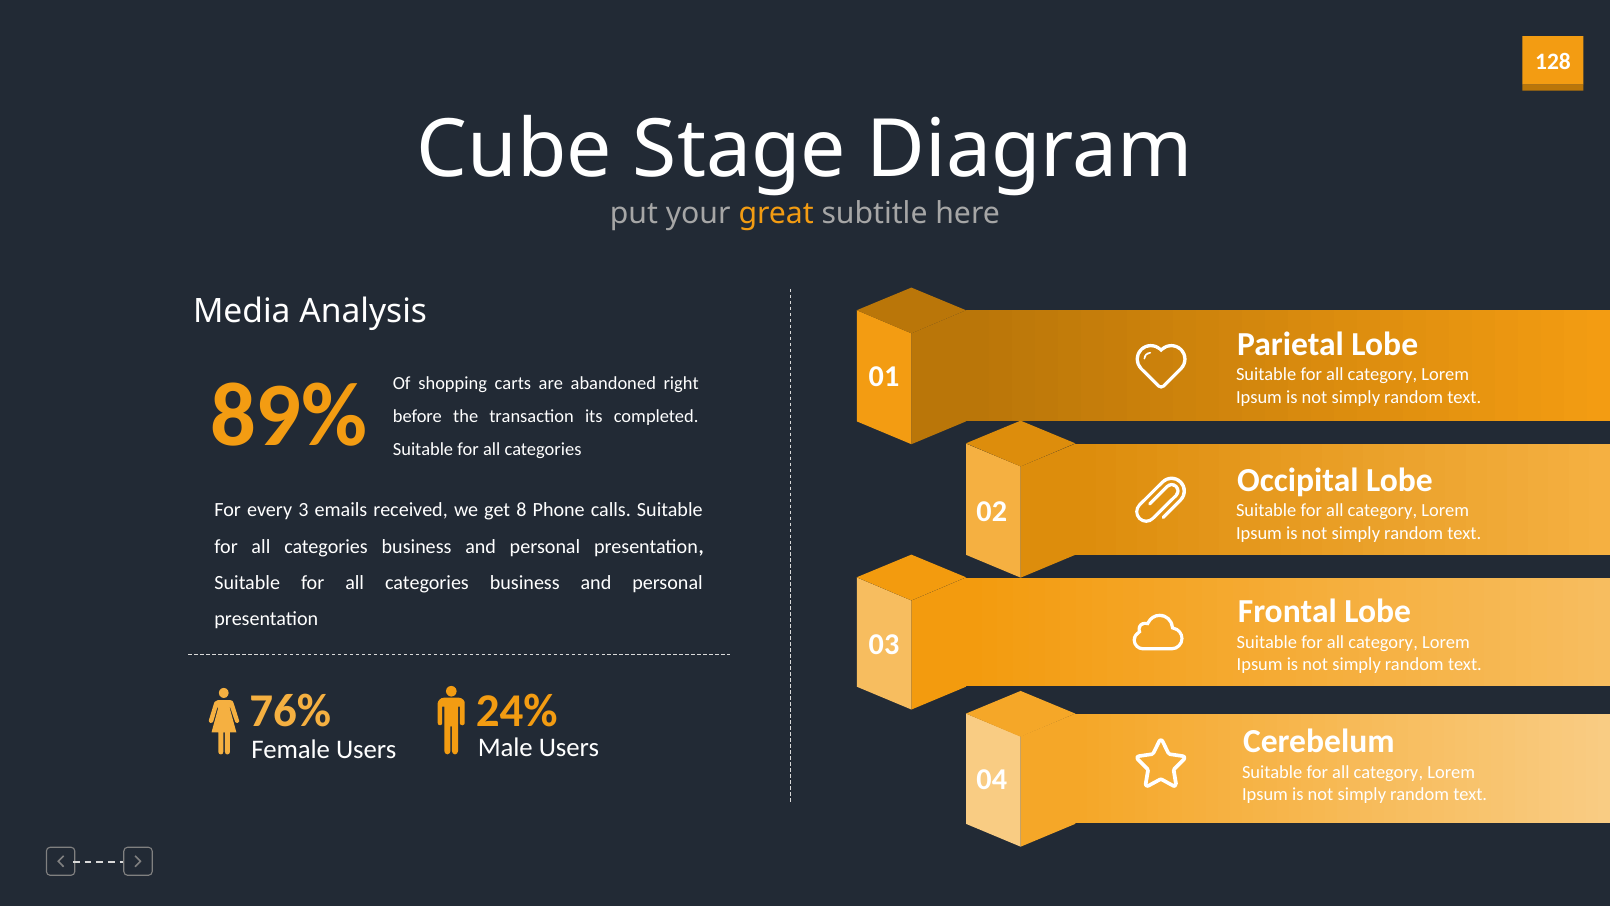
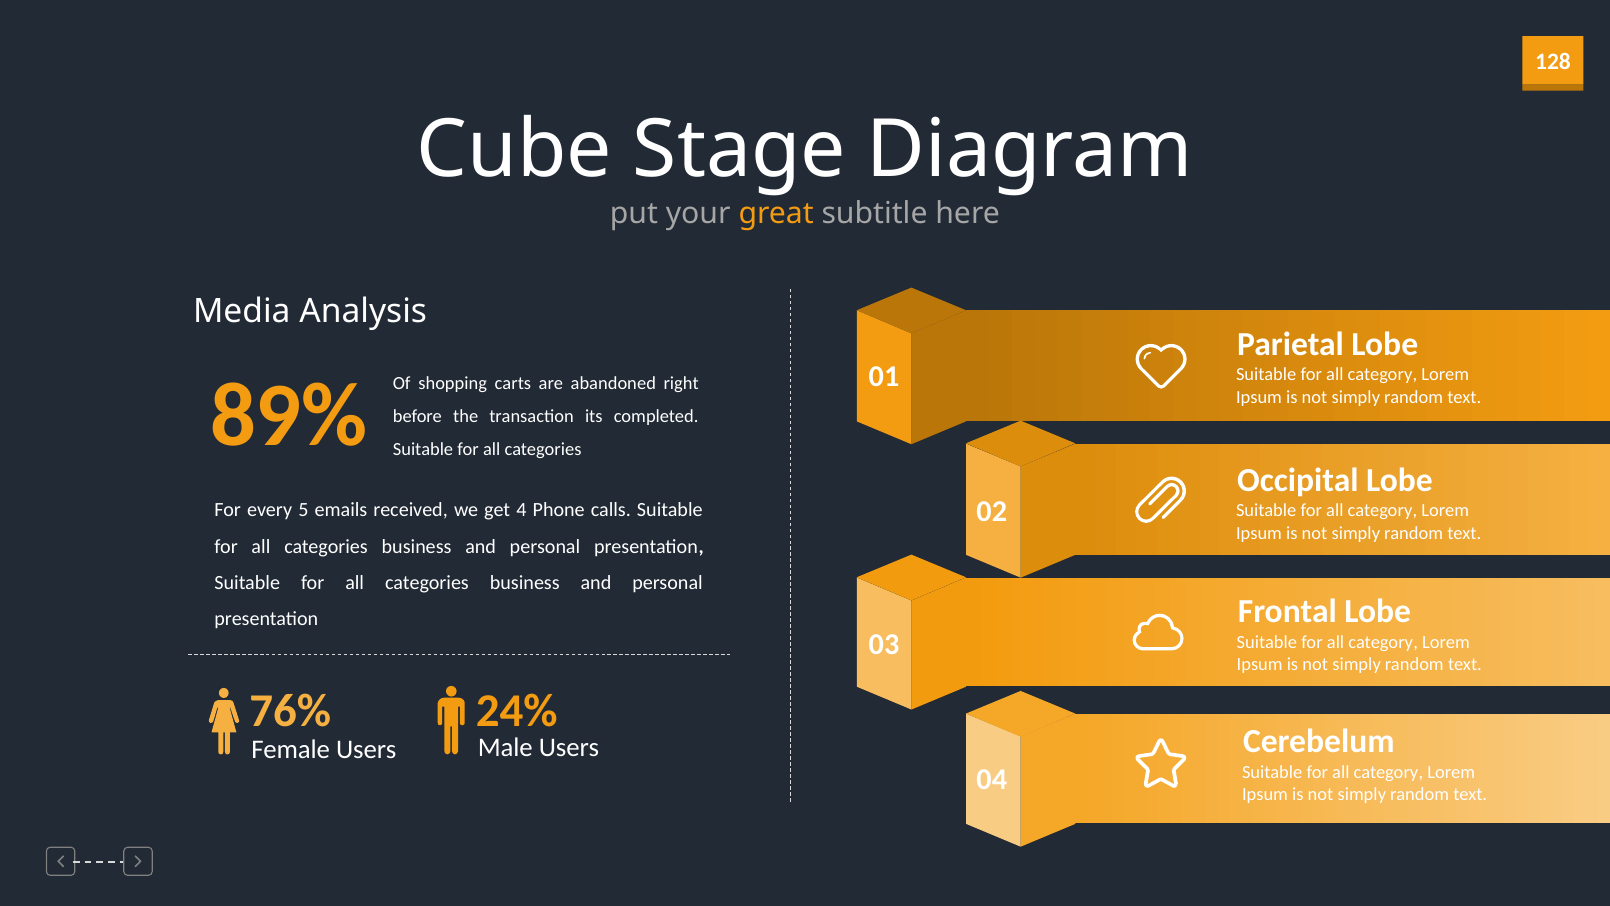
3: 3 -> 5 (303, 510)
8: 8 -> 4 (521, 510)
